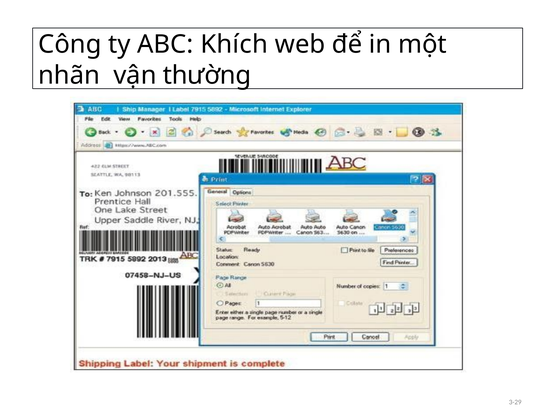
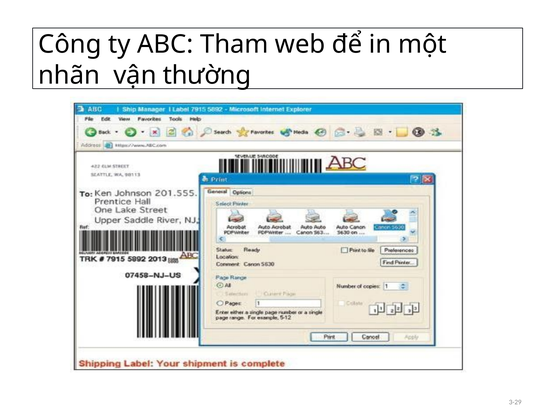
Khích: Khích -> Tham (234, 44)
